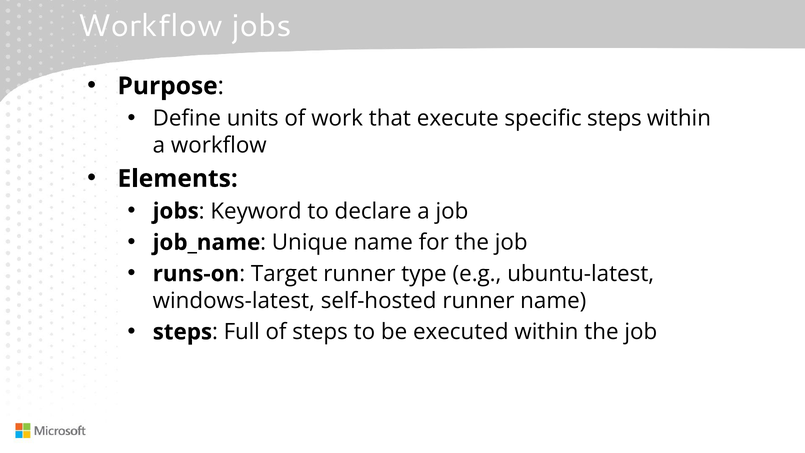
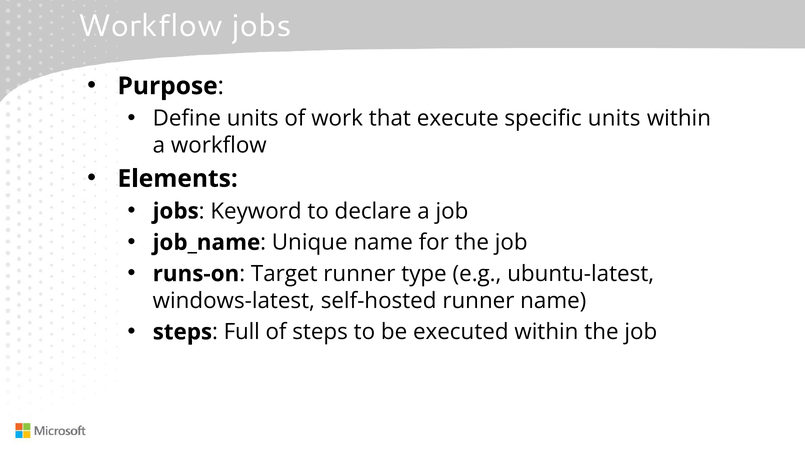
specific steps: steps -> units (614, 119)
